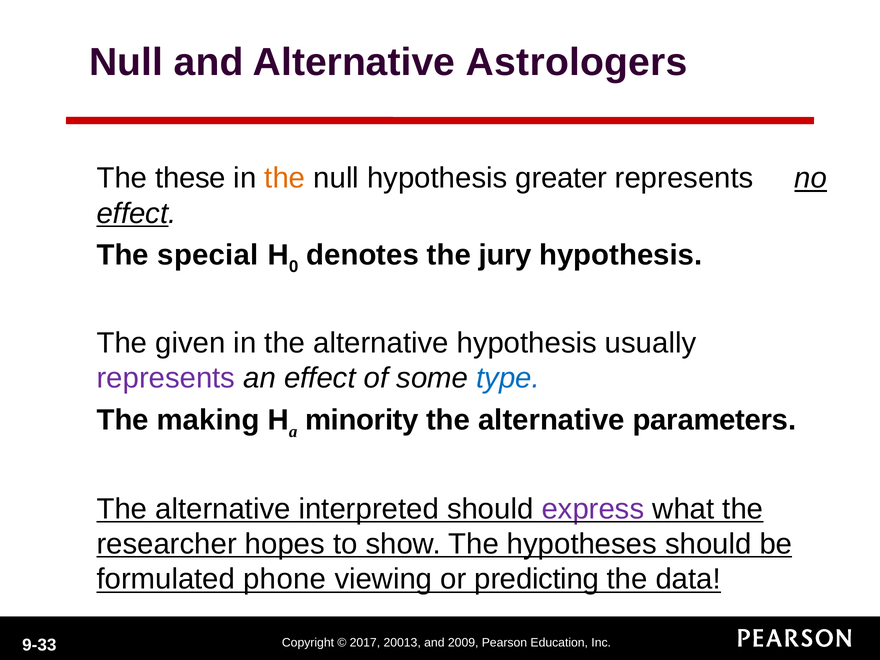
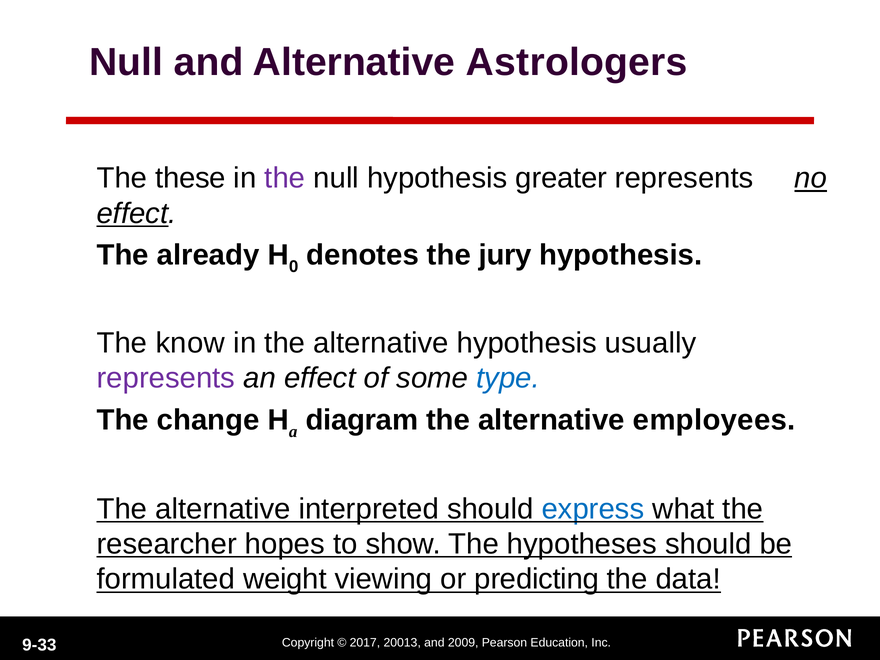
the colour: orange -> purple (285, 178)
special: special -> already (208, 255)
given: given -> know (190, 343)
making: making -> change (208, 420)
minority: minority -> diagram (362, 420)
parameters: parameters -> employees (714, 420)
express colour: purple -> blue (593, 509)
phone: phone -> weight (285, 579)
